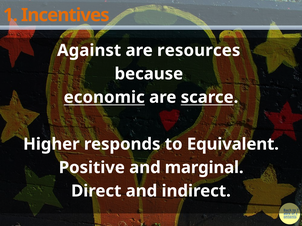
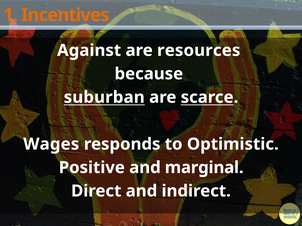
economic: economic -> suburban (104, 97)
Higher: Higher -> Wages (51, 144)
Equivalent: Equivalent -> Optimistic (233, 144)
